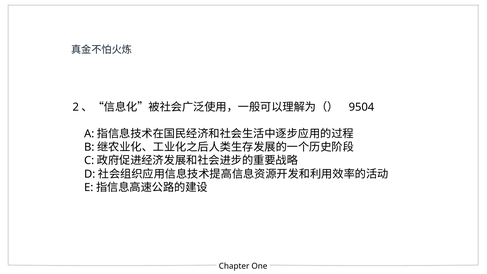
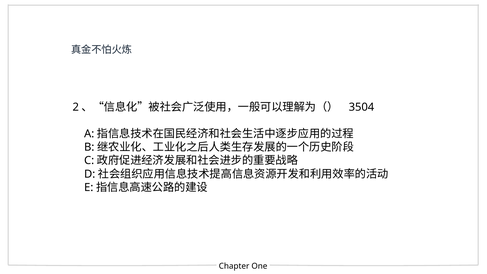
9504: 9504 -> 3504 (361, 107)
